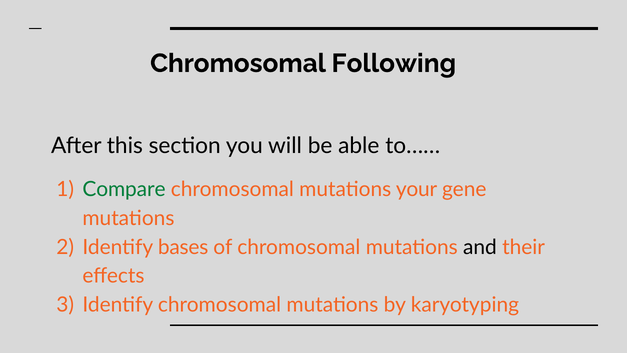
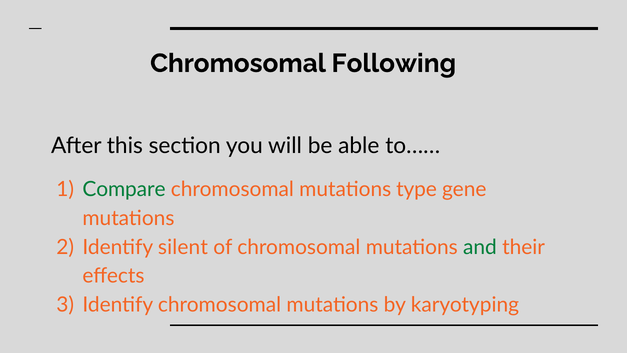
your: your -> type (416, 189)
bases: bases -> silent (183, 247)
and colour: black -> green (480, 247)
